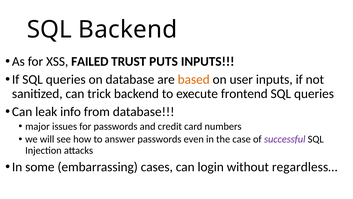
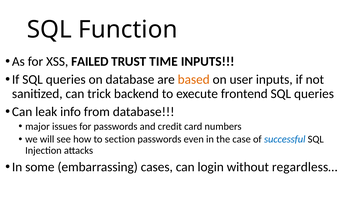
SQL Backend: Backend -> Function (128, 30)
PUTS: PUTS -> TIME (163, 61)
answer: answer -> section (120, 139)
successful colour: purple -> blue (285, 139)
